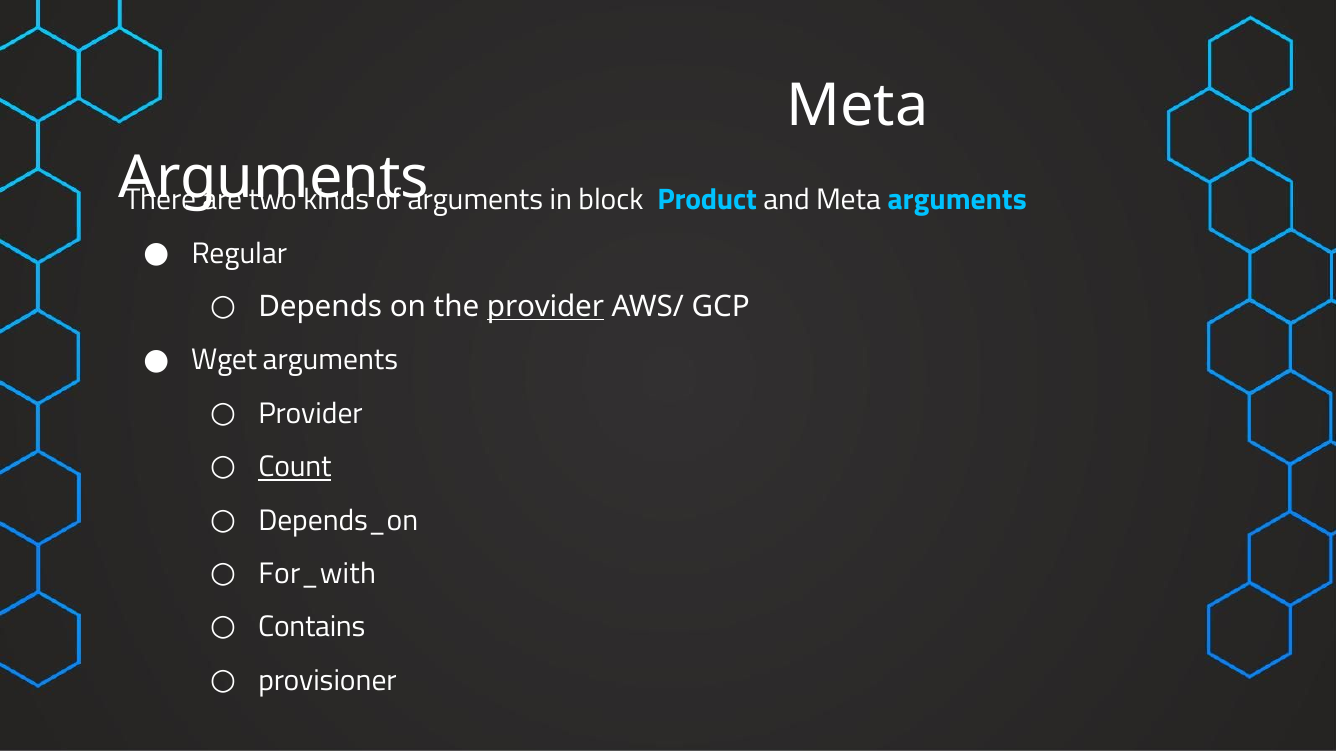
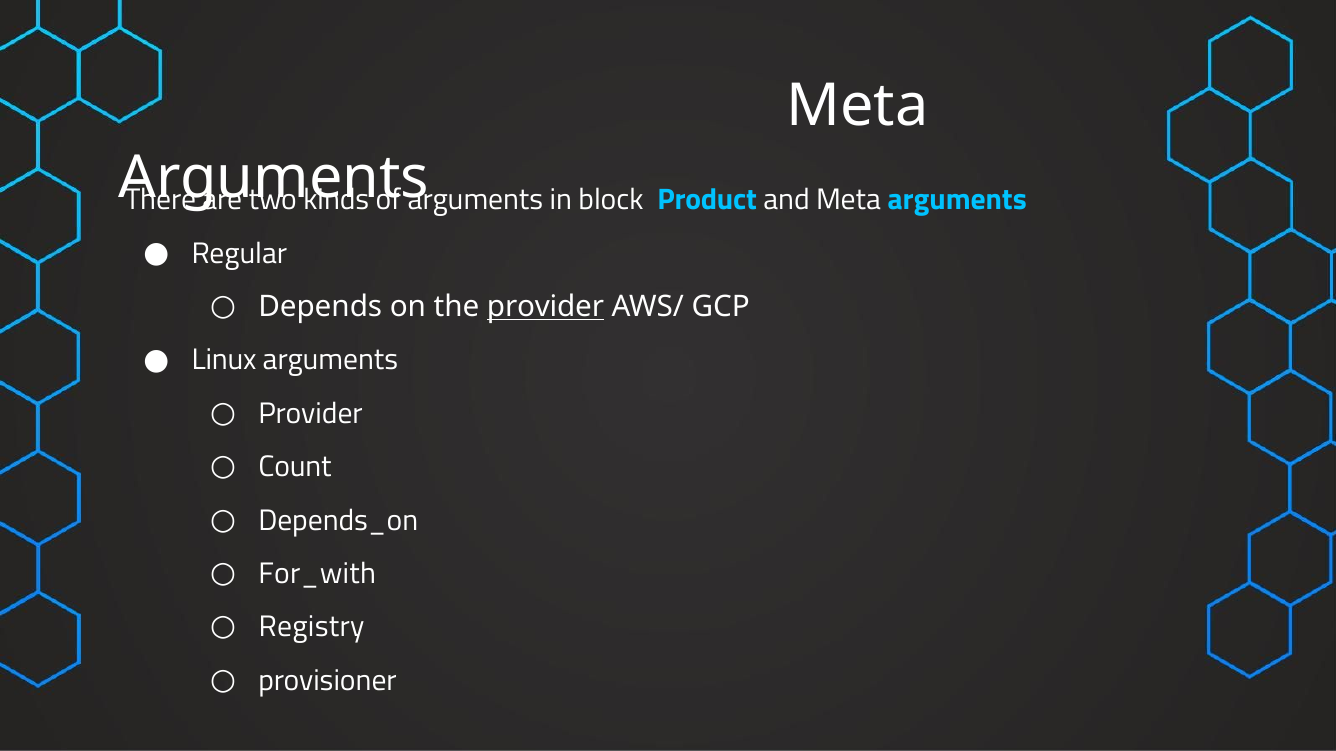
Wget: Wget -> Linux (224, 360)
Count underline: present -> none (295, 467)
Contains: Contains -> Registry (312, 627)
